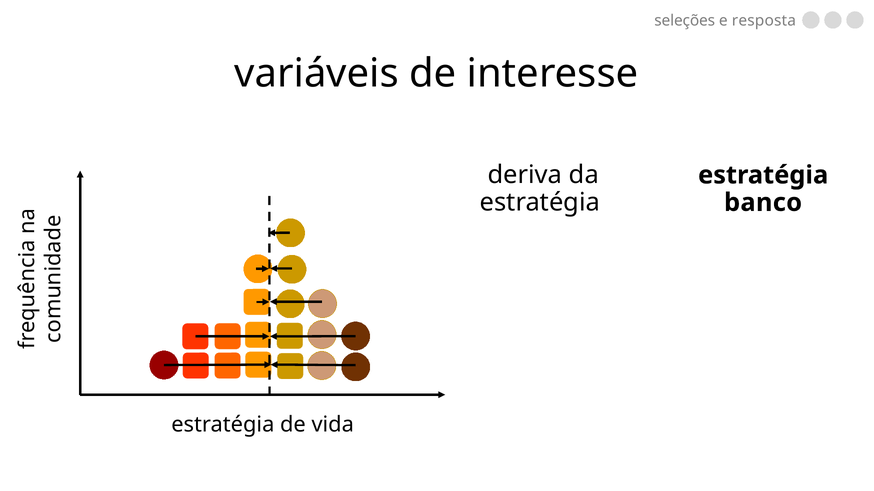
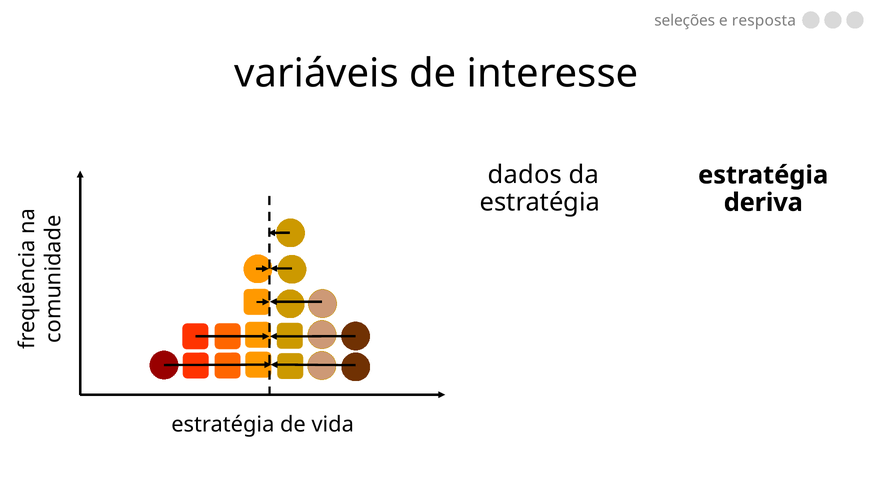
deriva: deriva -> dados (525, 175)
banco: banco -> deriva (763, 203)
